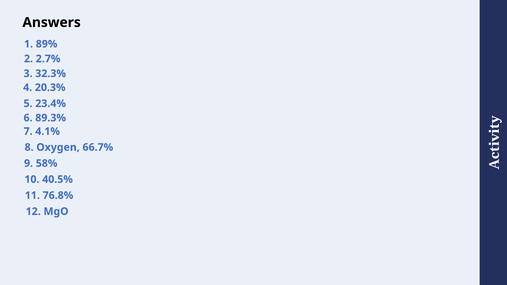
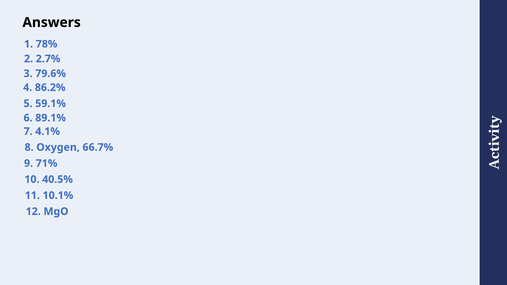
89%: 89% -> 78% (47, 44)
32.3%: 32.3% -> 79.6% (51, 74)
20.3%: 20.3% -> 86.2% (50, 88)
23.4%: 23.4% -> 59.1% (51, 104)
89.3%: 89.3% -> 89.1% (51, 118)
58%: 58% -> 71% (47, 163)
76.8%: 76.8% -> 10.1% (58, 196)
